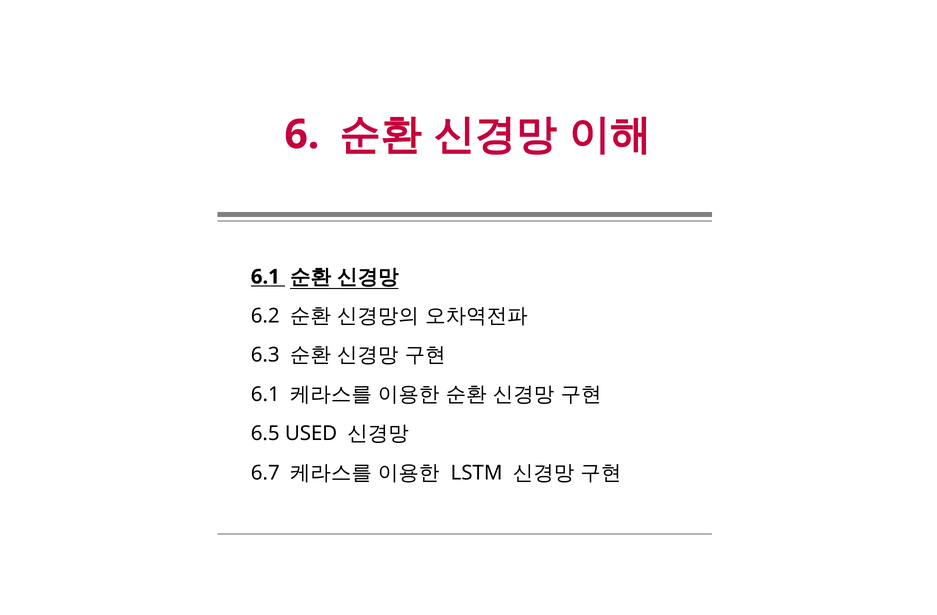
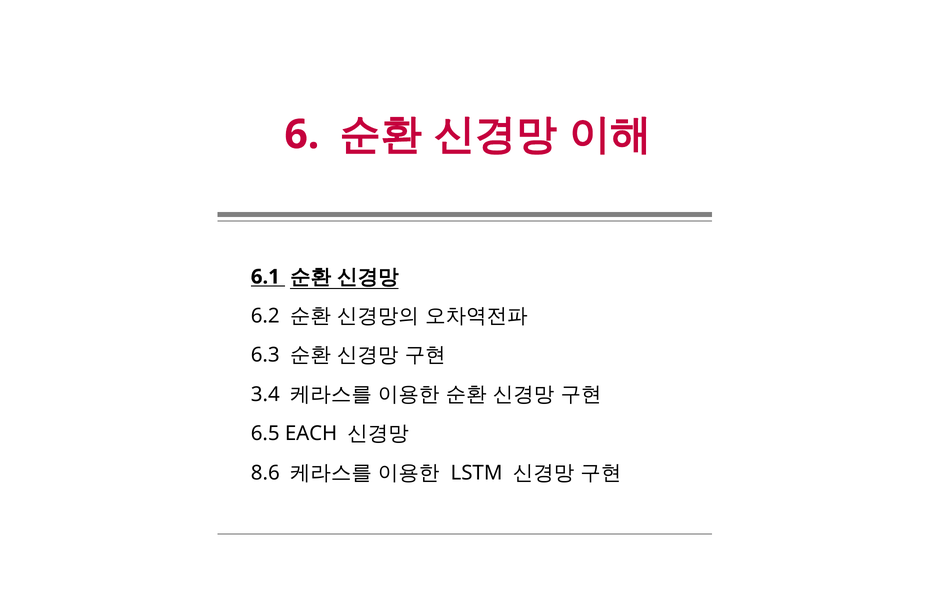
6.1: 6.1 -> 3.4 (265, 395)
USED: USED -> EACH (311, 434)
6.7: 6.7 -> 8.6 (265, 473)
